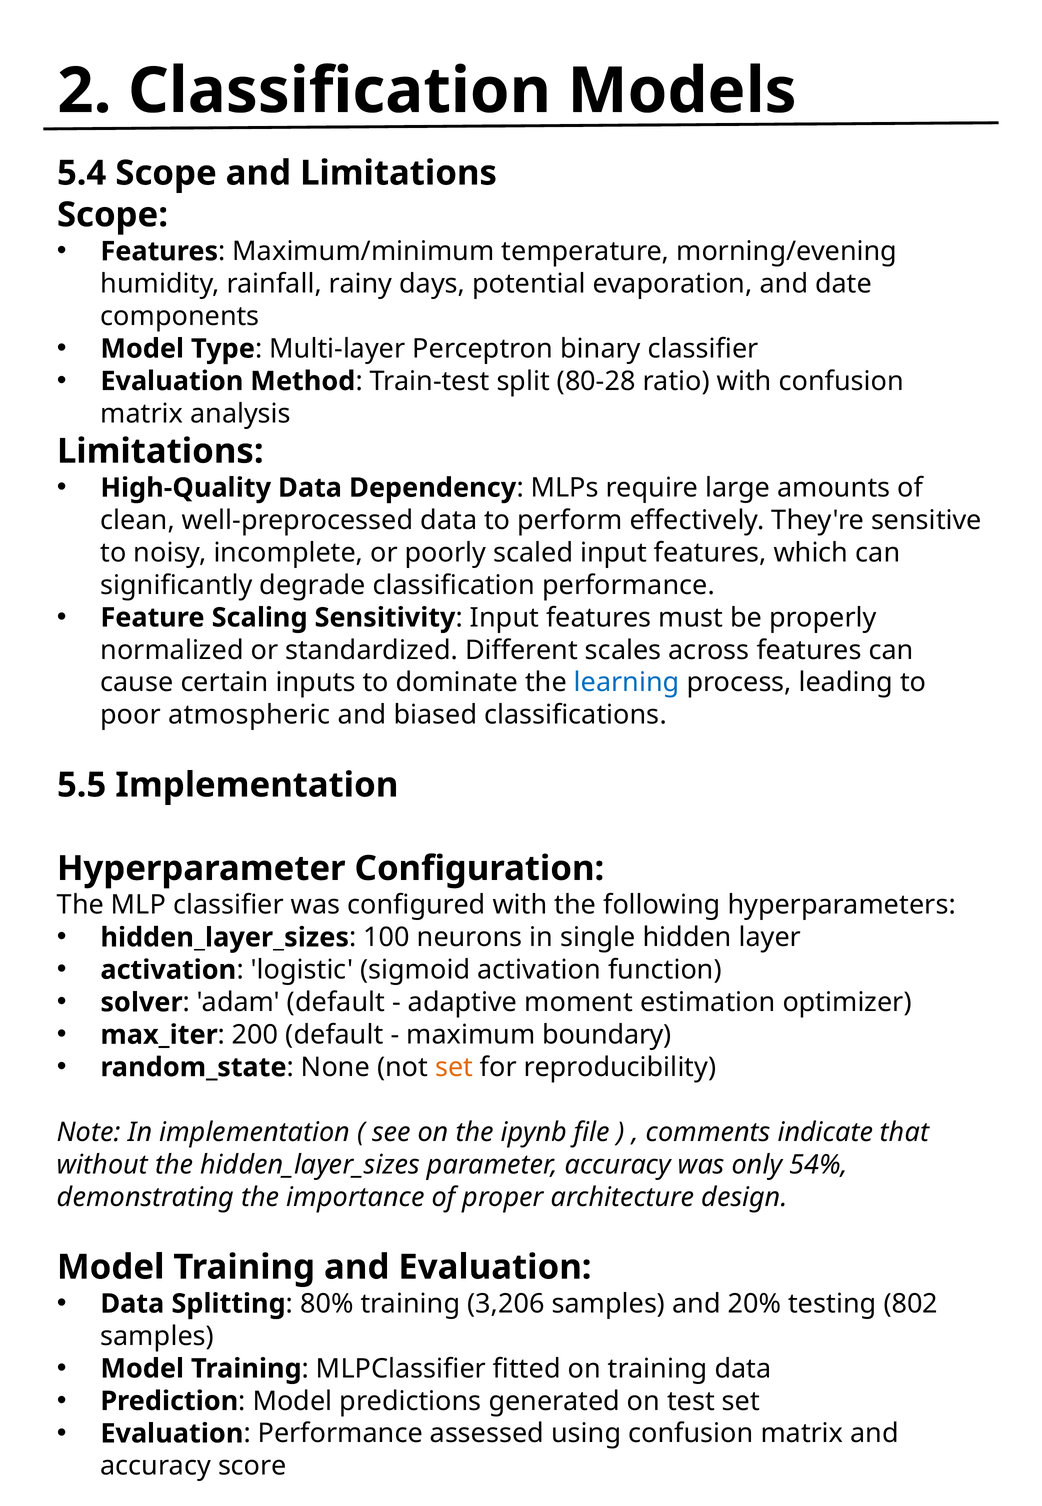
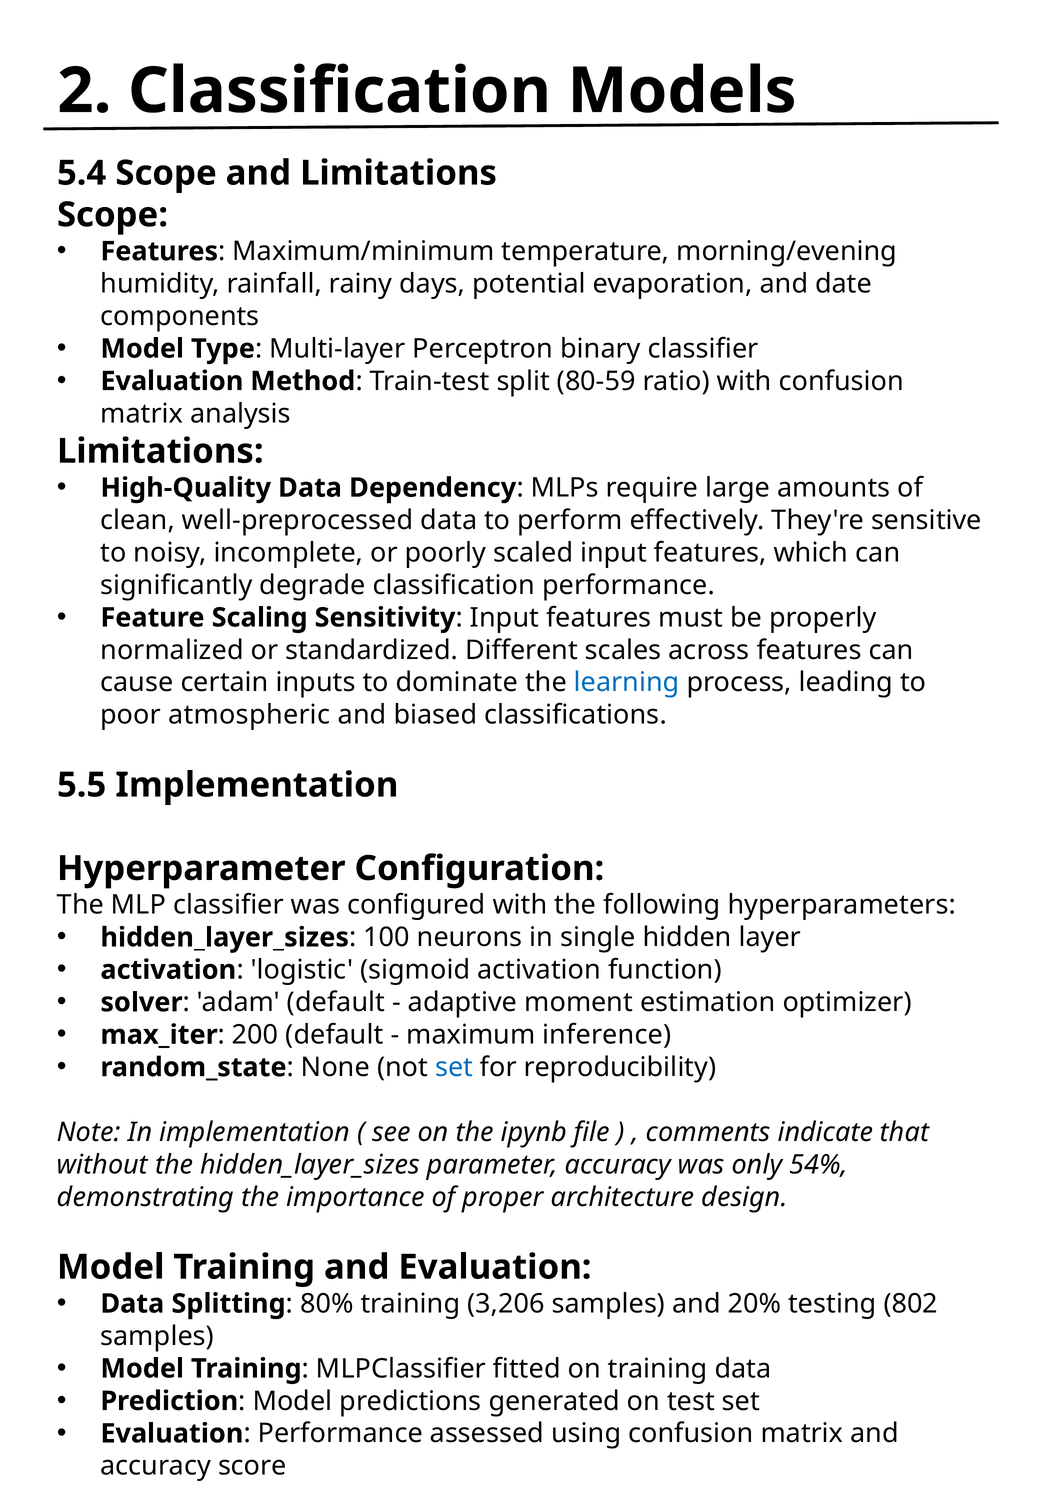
80-28: 80-28 -> 80-59 (596, 381)
boundary: boundary -> inference (607, 1034)
set colour: orange -> blue (454, 1067)
